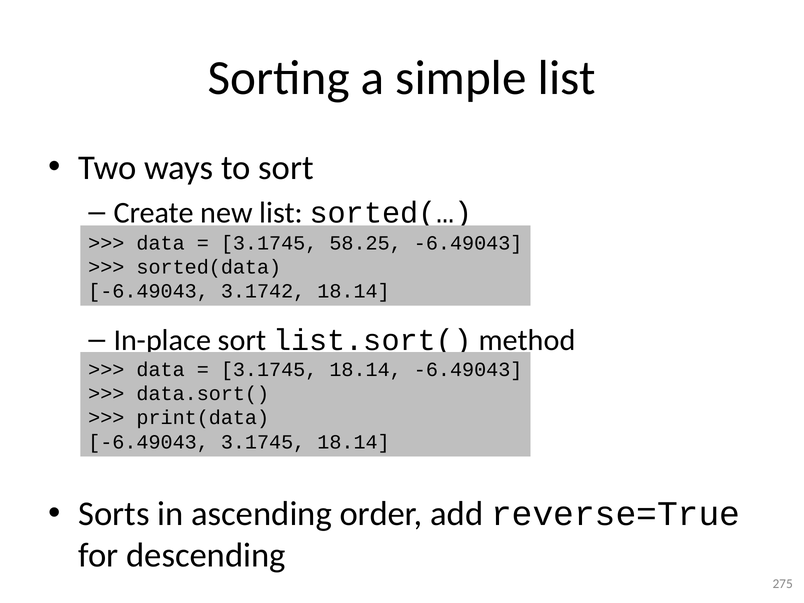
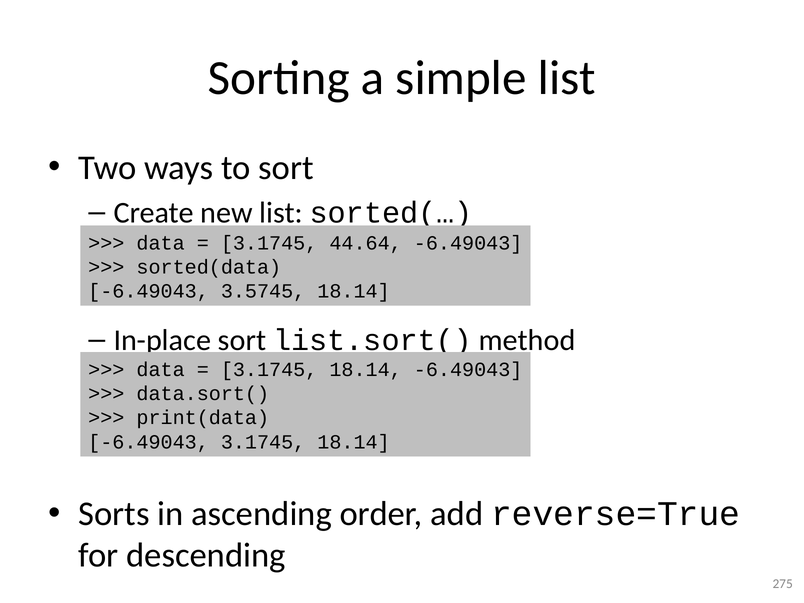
58.25: 58.25 -> 44.64 (366, 243)
3.1742: 3.1742 -> 3.5745 (263, 291)
